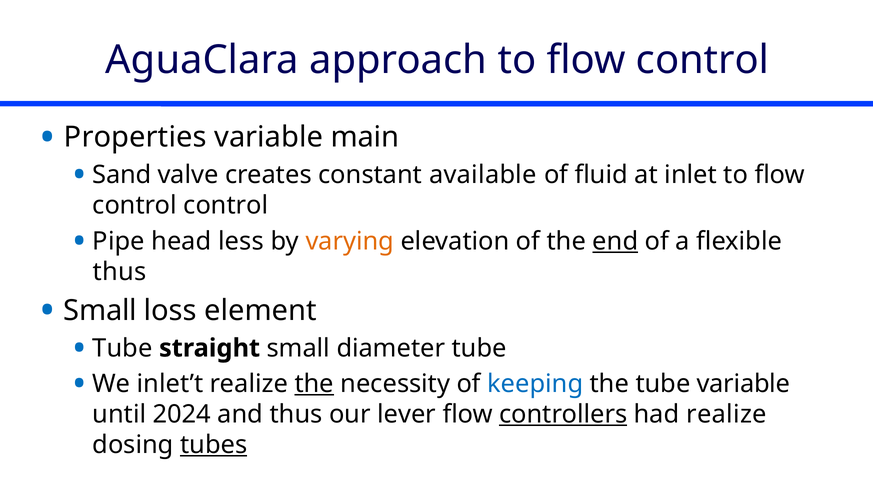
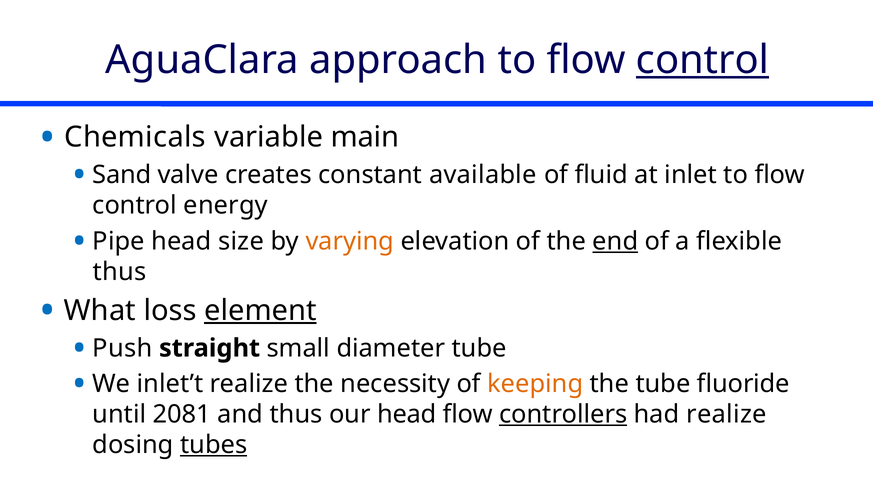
control underline: none -> present (702, 60)
Properties: Properties -> Chemicals (135, 137)
control control: control -> energy (226, 206)
less: less -> size (241, 241)
Small: Small -> What (100, 311)
element underline: none -> present (260, 311)
Tube: Tube -> Push (122, 348)
the underline: present -> none (314, 384)
keeping colour: blue -> orange (535, 384)
tube variable: variable -> fluoride (743, 384)
2024: 2024 -> 2081 (182, 414)
our lever: lever -> head (407, 414)
